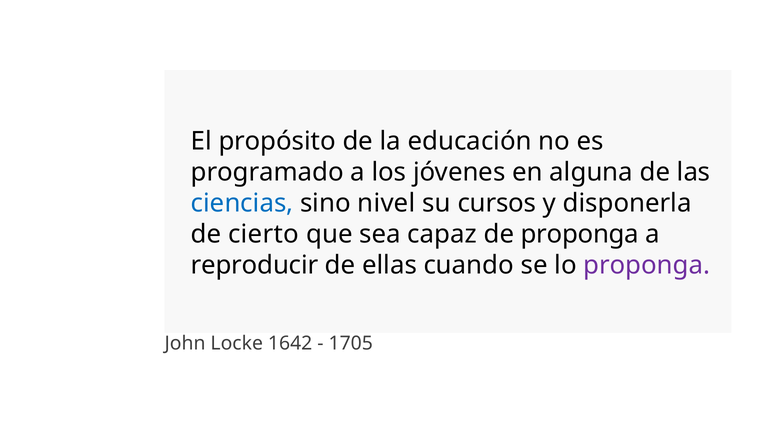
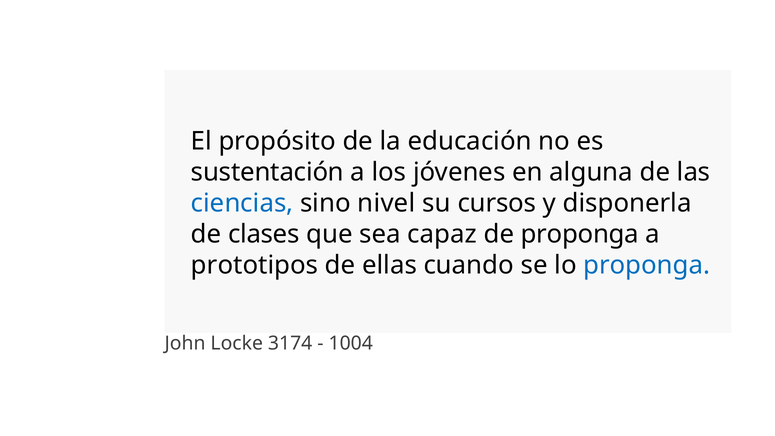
programado: programado -> sustentación (267, 172)
cierto: cierto -> clases (264, 234)
reproducir: reproducir -> prototipos (255, 265)
proponga colour: purple -> blue (647, 265)
1642: 1642 -> 3174 (290, 343)
1705: 1705 -> 1004 (351, 343)
